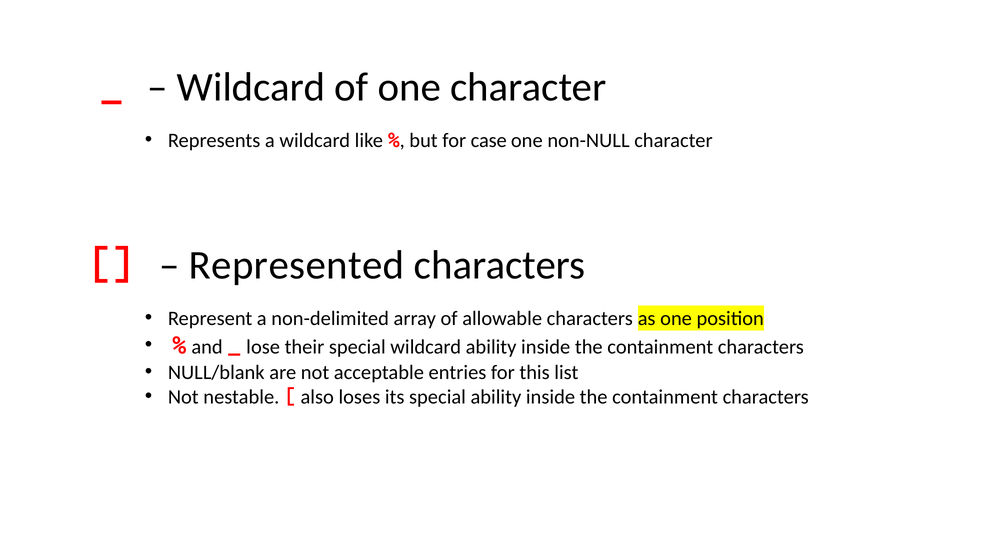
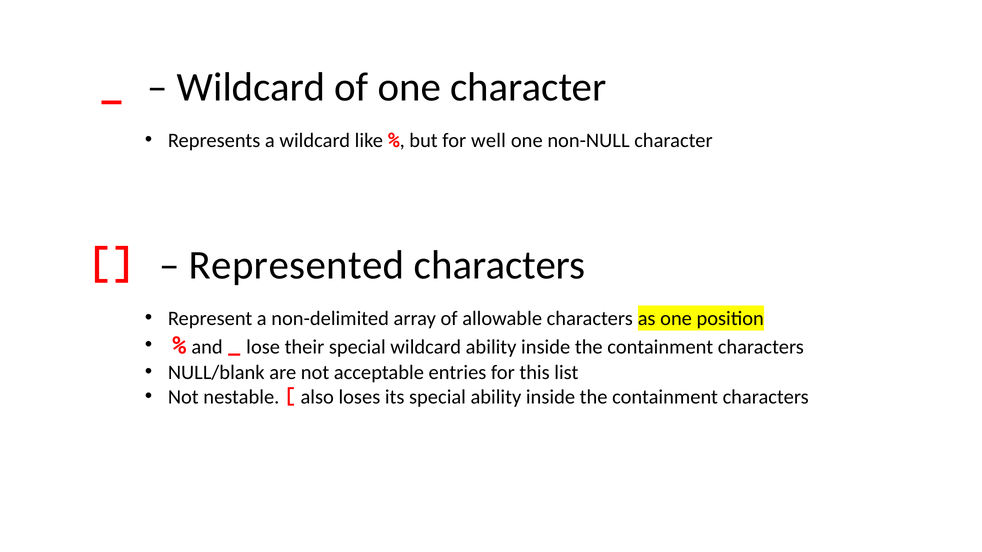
case: case -> well (488, 140)
